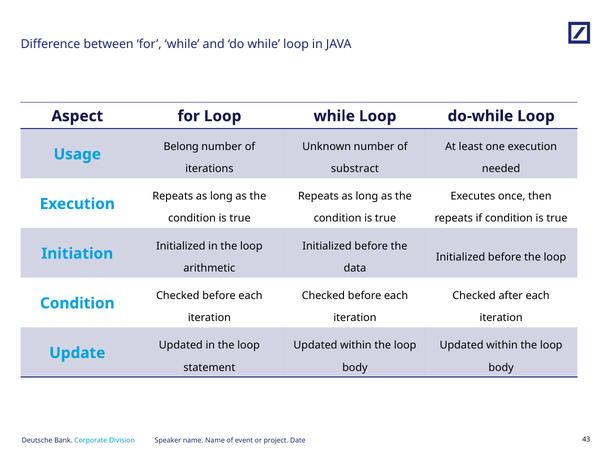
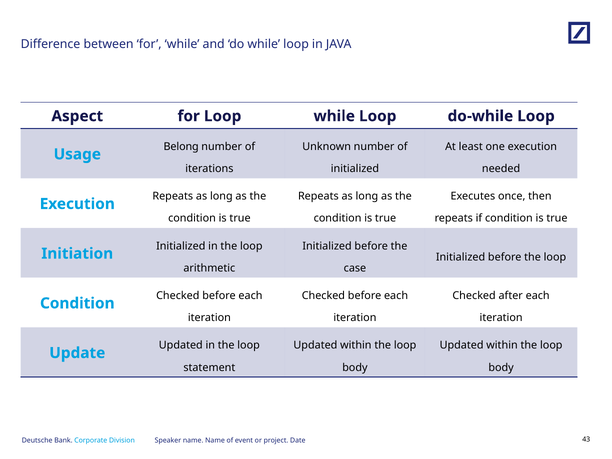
substract: substract -> initialized (355, 169)
data: data -> case (355, 268)
